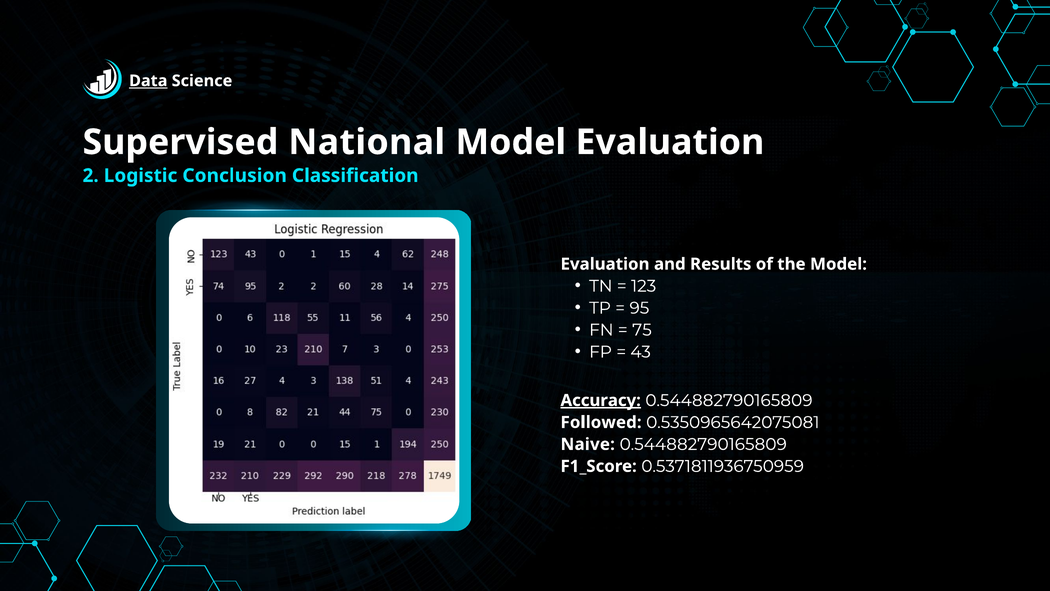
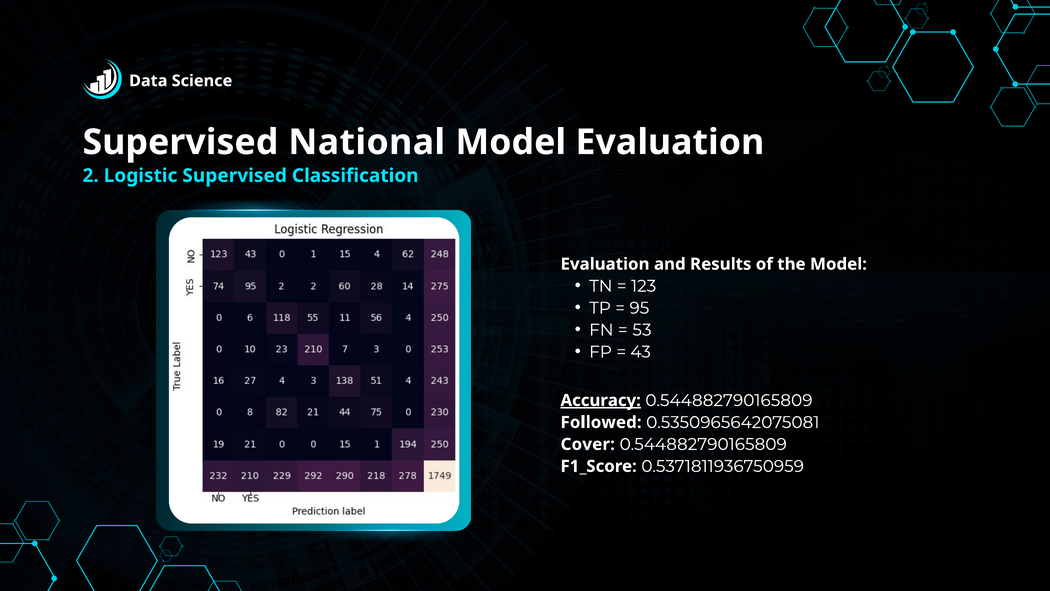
Data underline: present -> none (148, 81)
Logistic Conclusion: Conclusion -> Supervised (235, 176)
75: 75 -> 53 (642, 330)
Naive: Naive -> Cover (588, 444)
